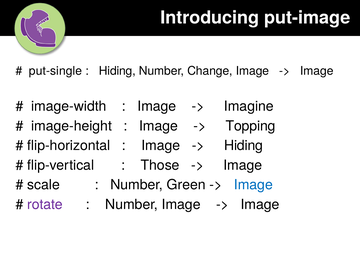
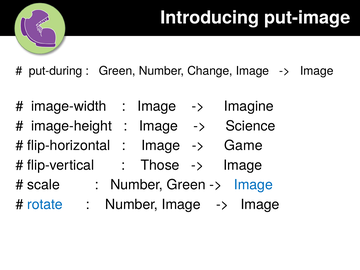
put-single: put-single -> put-during (56, 71)
Hiding: Hiding -> Green (117, 71)
Topping: Topping -> Science (250, 126)
Hiding: Hiding -> Game (243, 146)
rotate colour: purple -> blue (45, 204)
